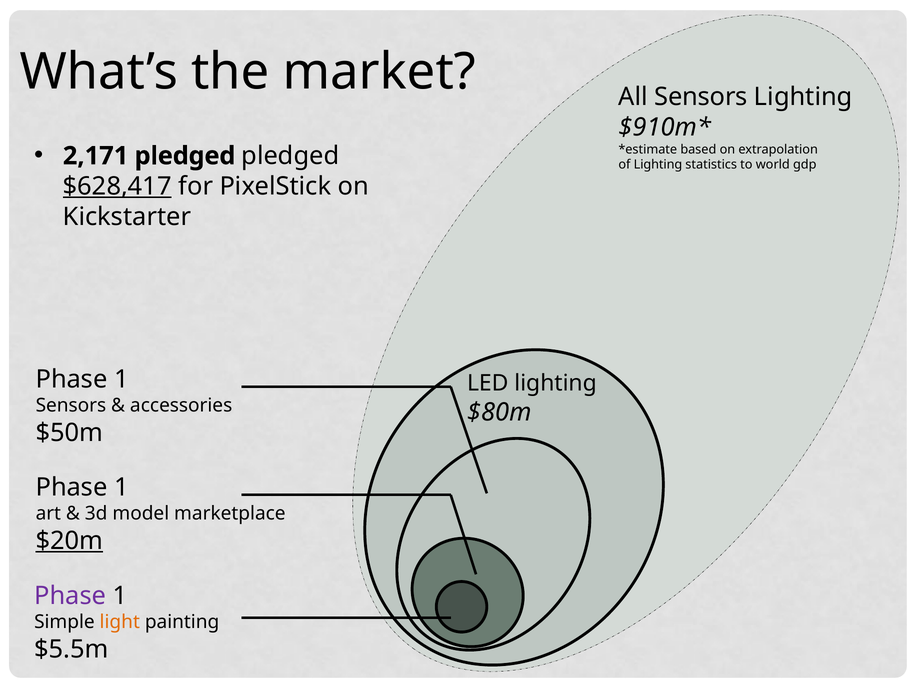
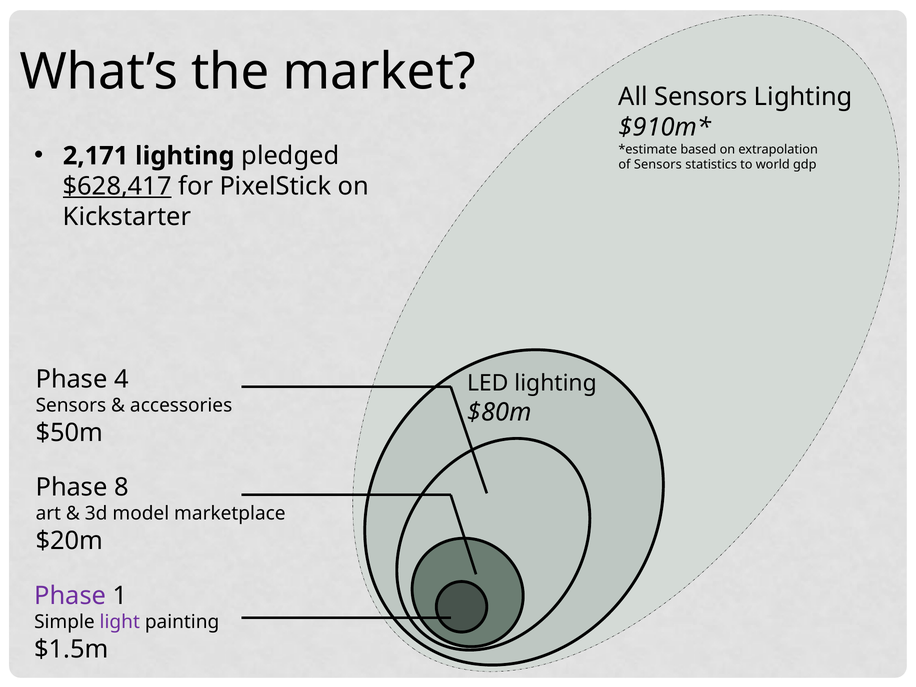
2,171 pledged: pledged -> lighting (185, 156)
of Lighting: Lighting -> Sensors (658, 165)
1: 1 -> 4 (122, 379)
1: 1 -> 8 (122, 487)
$20m underline: present -> none (69, 541)
light colour: orange -> purple (120, 622)
$5.5m: $5.5m -> $1.5m (71, 649)
